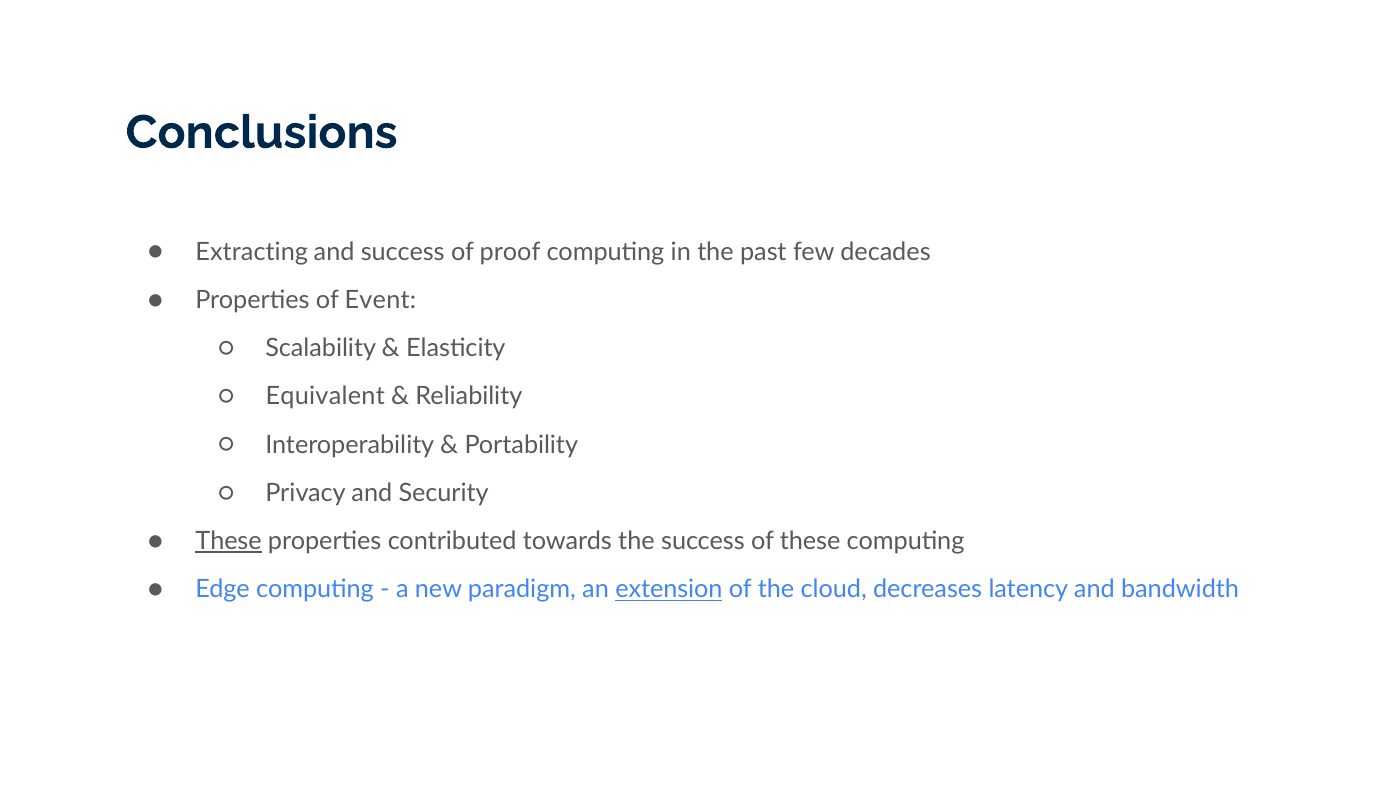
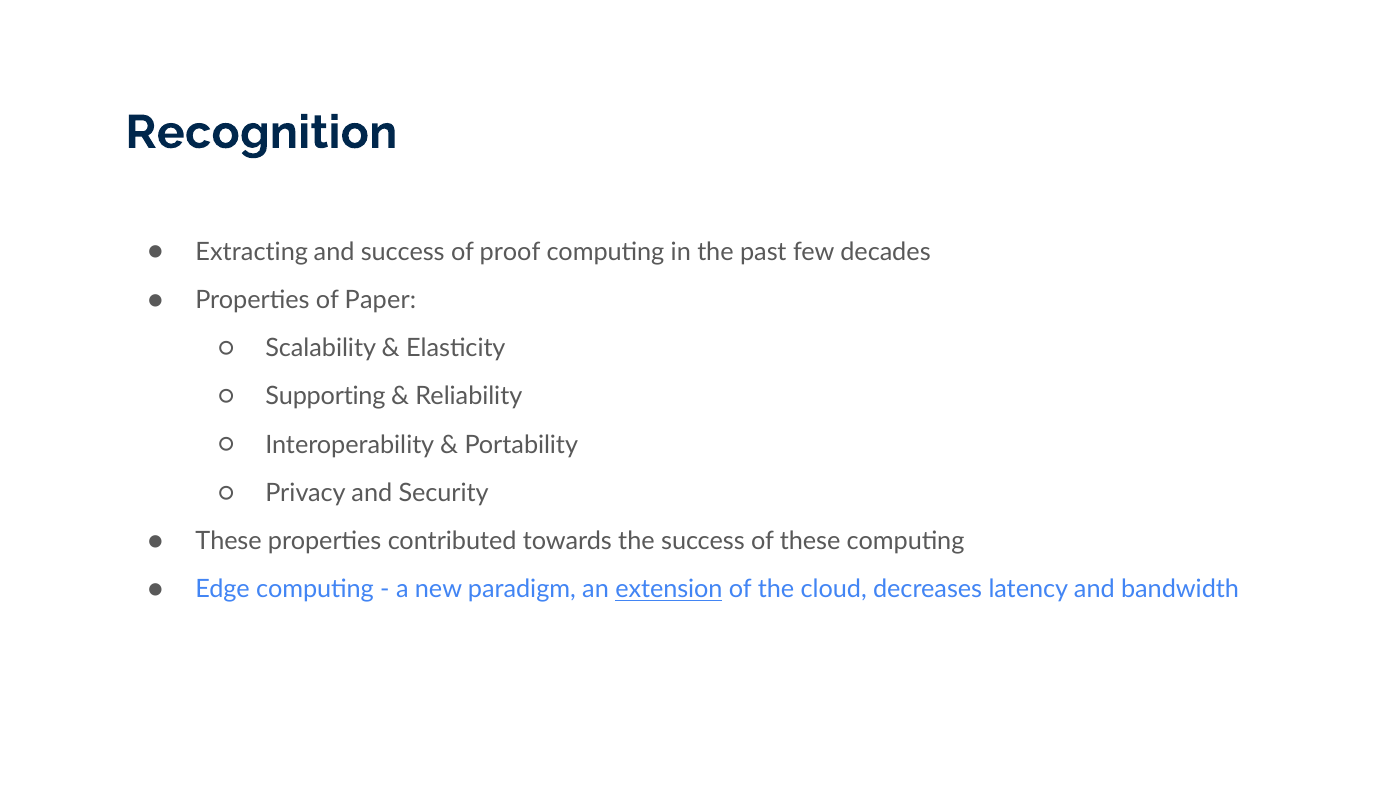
Conclusions: Conclusions -> Recognition (261, 132)
Event: Event -> Paper (380, 300)
Equivalent: Equivalent -> Supporting (325, 397)
These underline: present -> none (229, 541)
